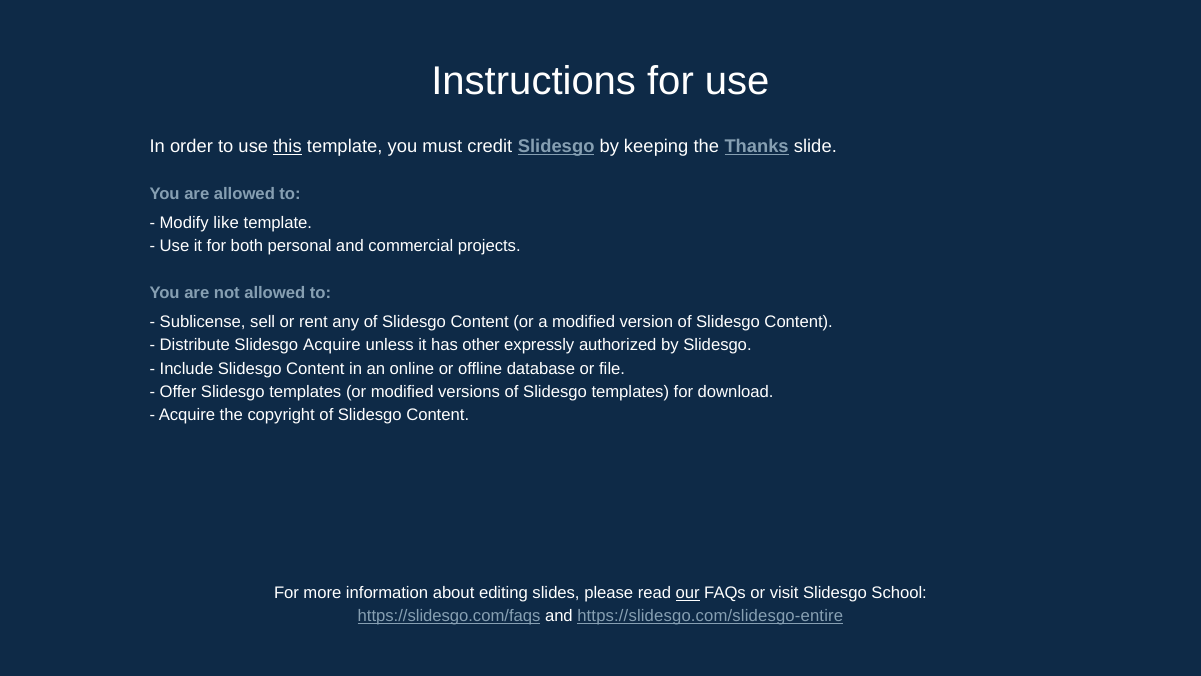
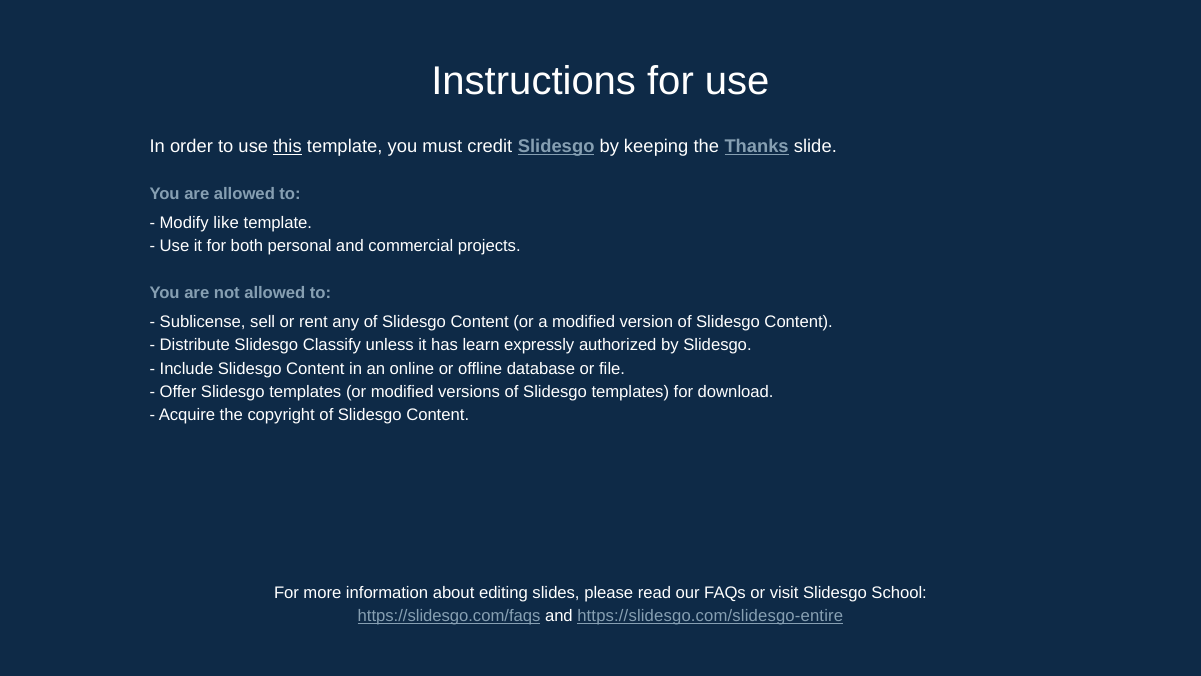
Slidesgo Acquire: Acquire -> Classify (332, 345)
other: other -> learn (481, 345)
our underline: present -> none (688, 593)
